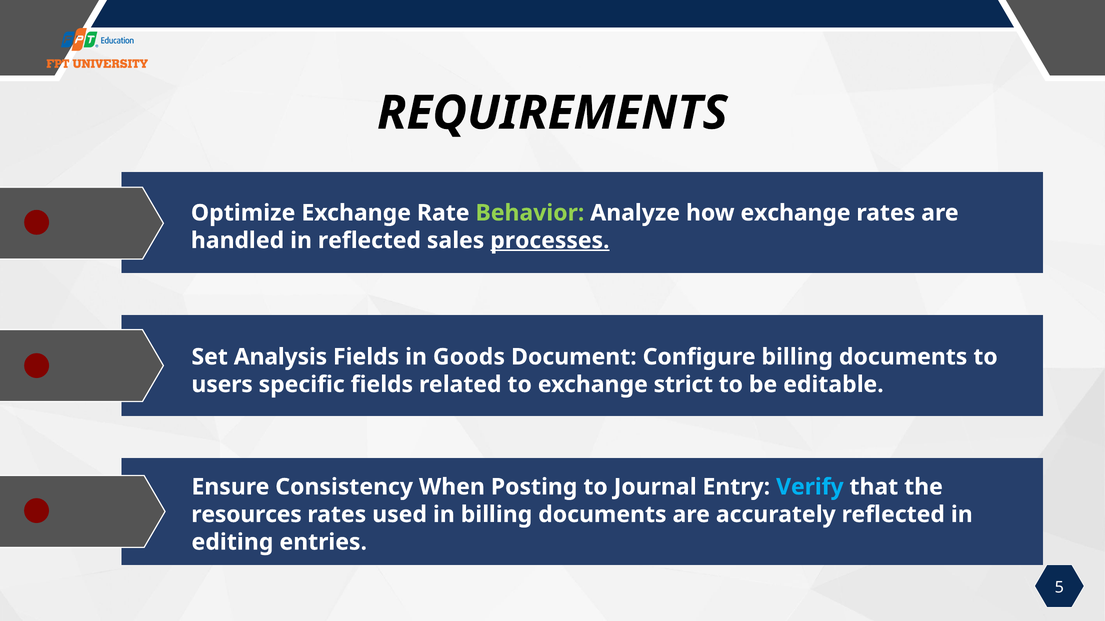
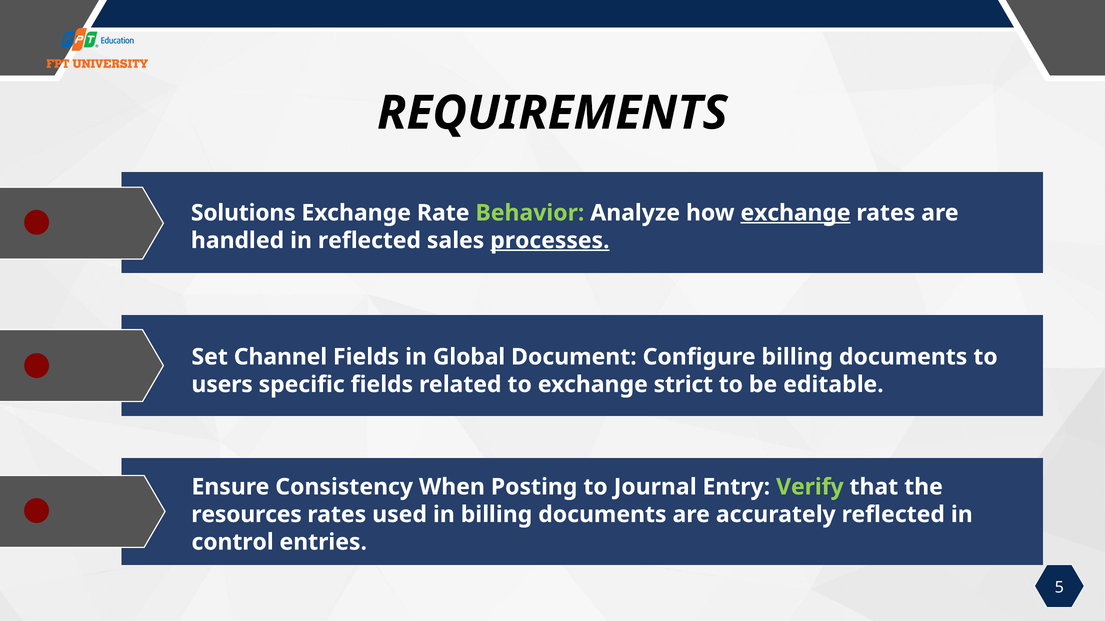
Optimize: Optimize -> Solutions (243, 213)
exchange underline: none -> present (796, 213)
Analysis: Analysis -> Channel (280, 357)
Goods: Goods -> Global (469, 357)
Verify colour: light blue -> light green (810, 487)
editing: editing -> control (233, 543)
